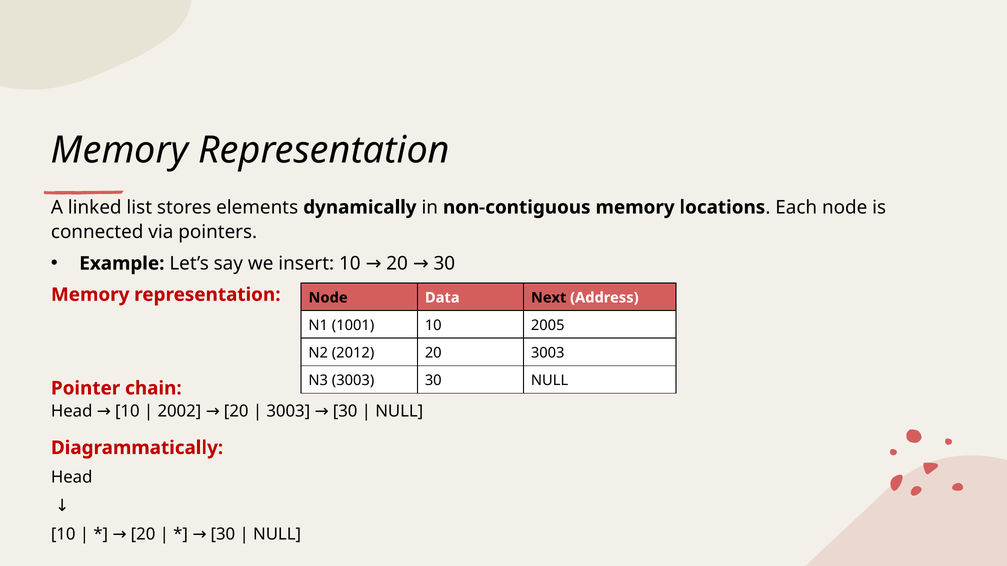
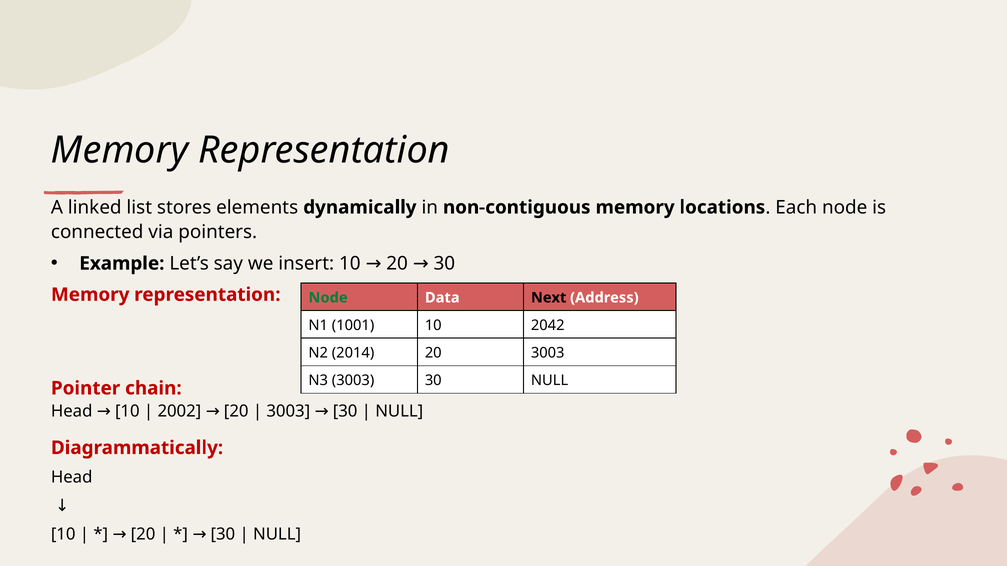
Node colour: black -> green (328, 298)
2005: 2005 -> 2042 (548, 325)
2012: 2012 -> 2014 (353, 353)
